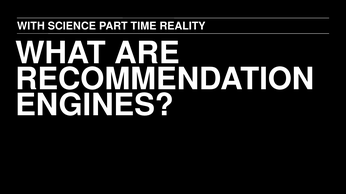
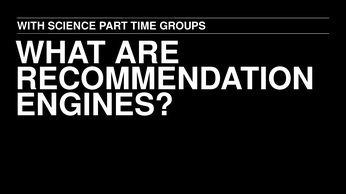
REALITY: REALITY -> GROUPS (183, 26)
